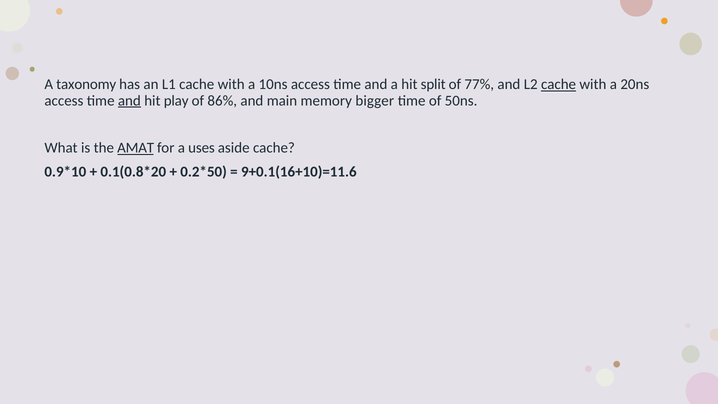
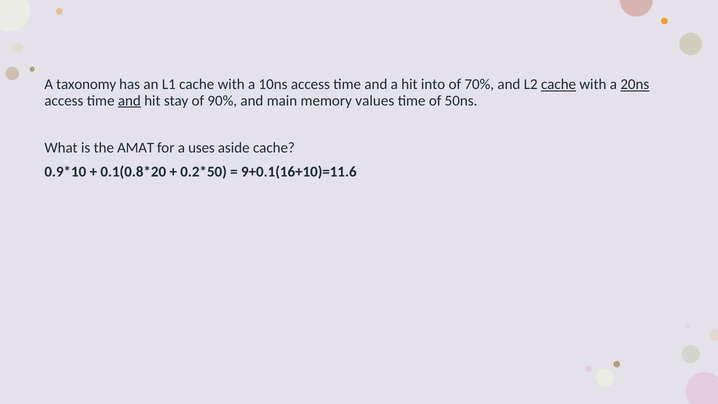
split: split -> into (433, 84)
77%: 77% -> 70% (479, 84)
20ns underline: none -> present (635, 84)
play: play -> stay (176, 101)
86%: 86% -> 90% (222, 101)
bigger: bigger -> values (375, 101)
AMAT underline: present -> none (136, 148)
